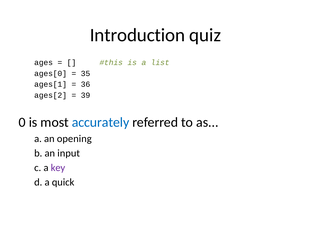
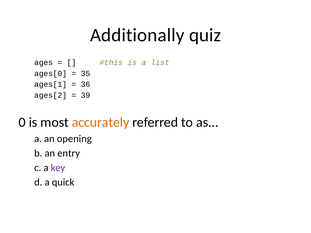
Introduction: Introduction -> Additionally (137, 35)
accurately colour: blue -> orange (101, 122)
input: input -> entry (69, 153)
